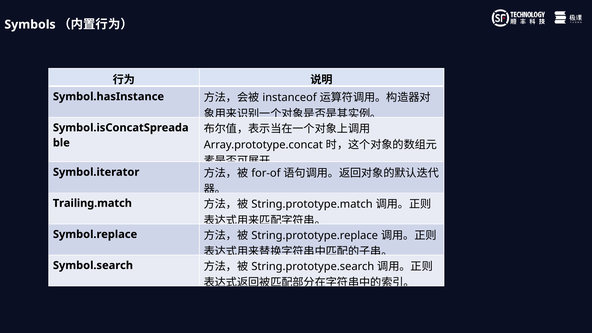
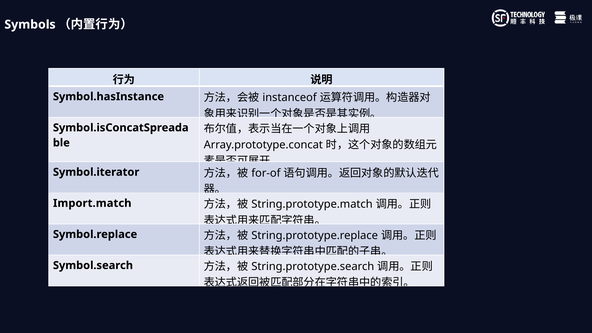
Trailing.match: Trailing.match -> Import.match (92, 203)
